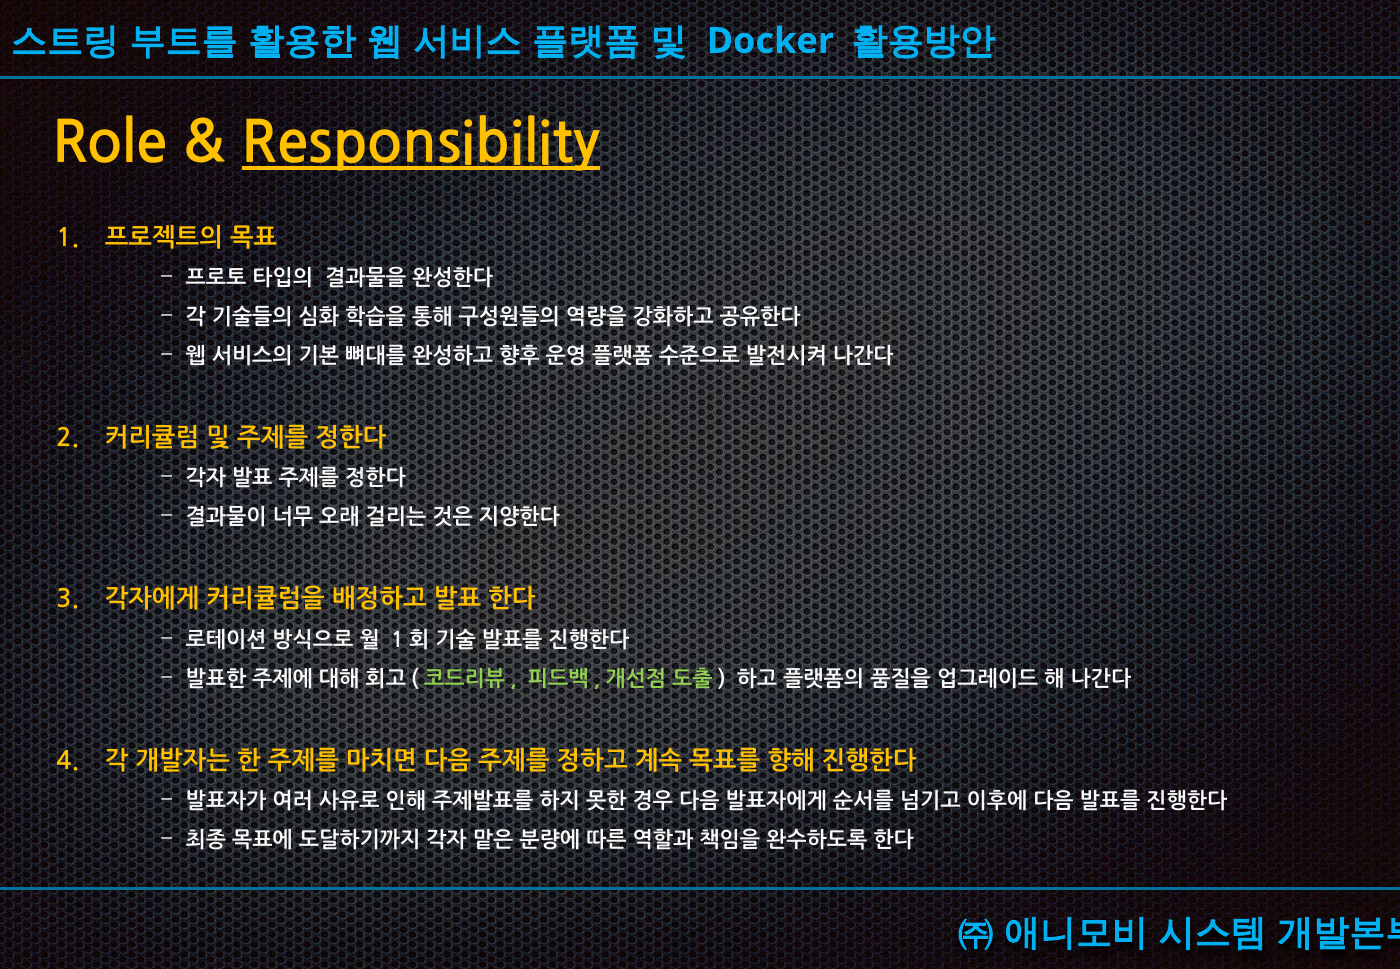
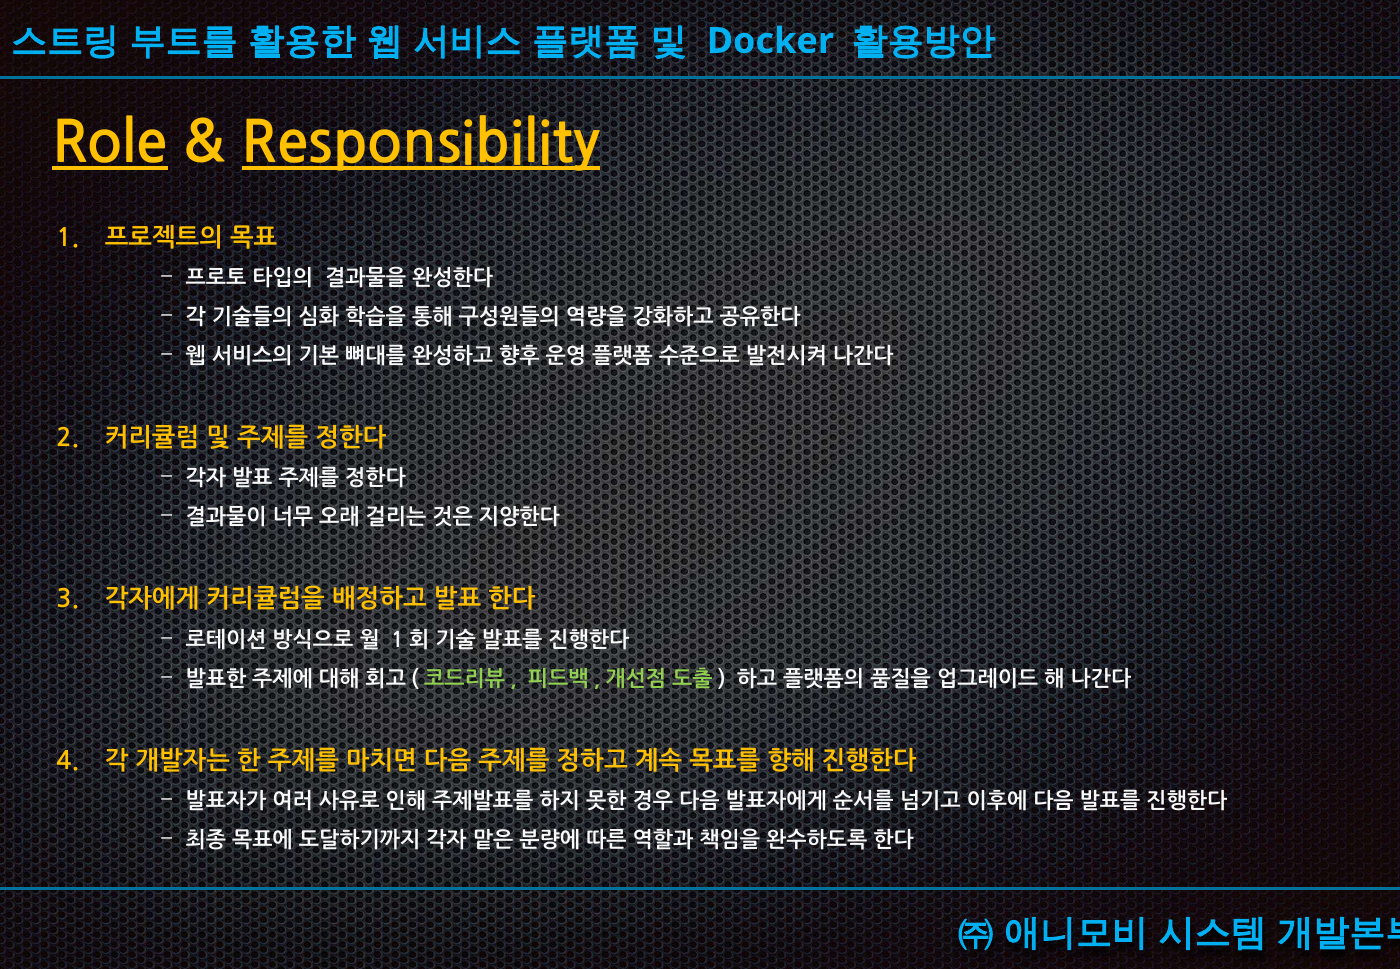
Role underline: none -> present (110, 143)
